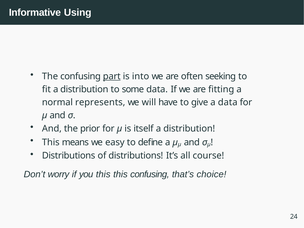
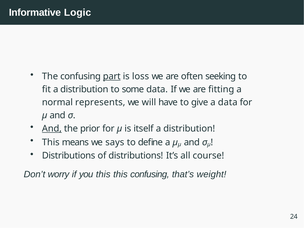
Using: Using -> Logic (78, 13)
into: into -> loss (141, 76)
And underline: none -> present (52, 129)
easy: easy -> says (115, 142)
choice: choice -> weight (211, 175)
